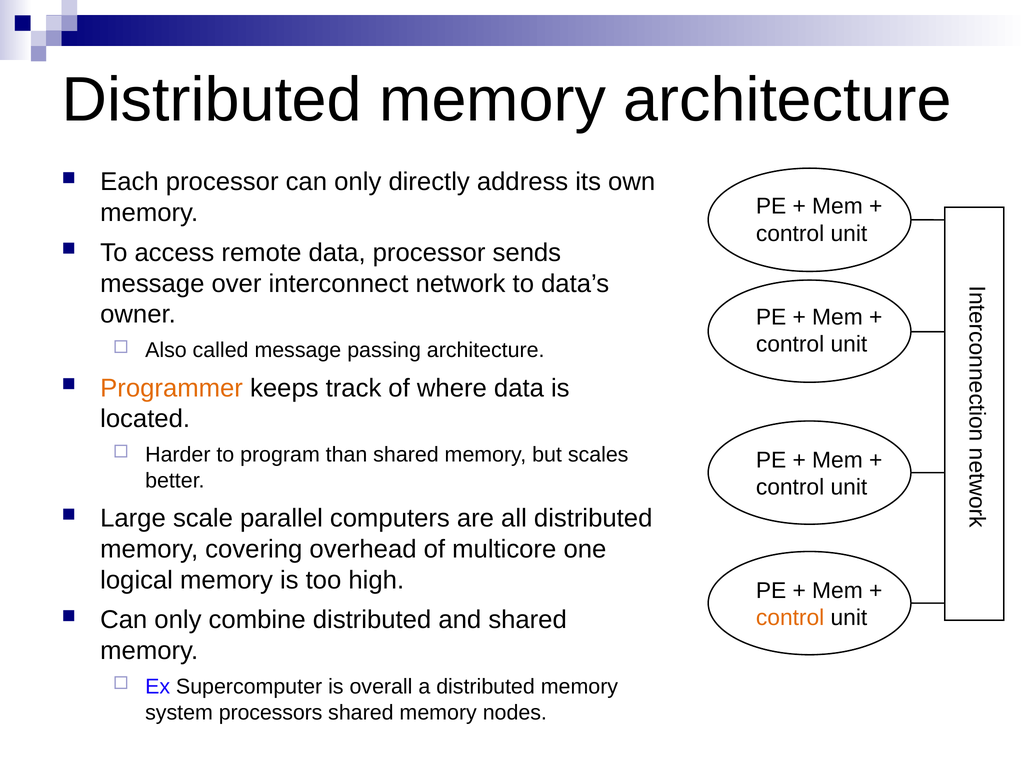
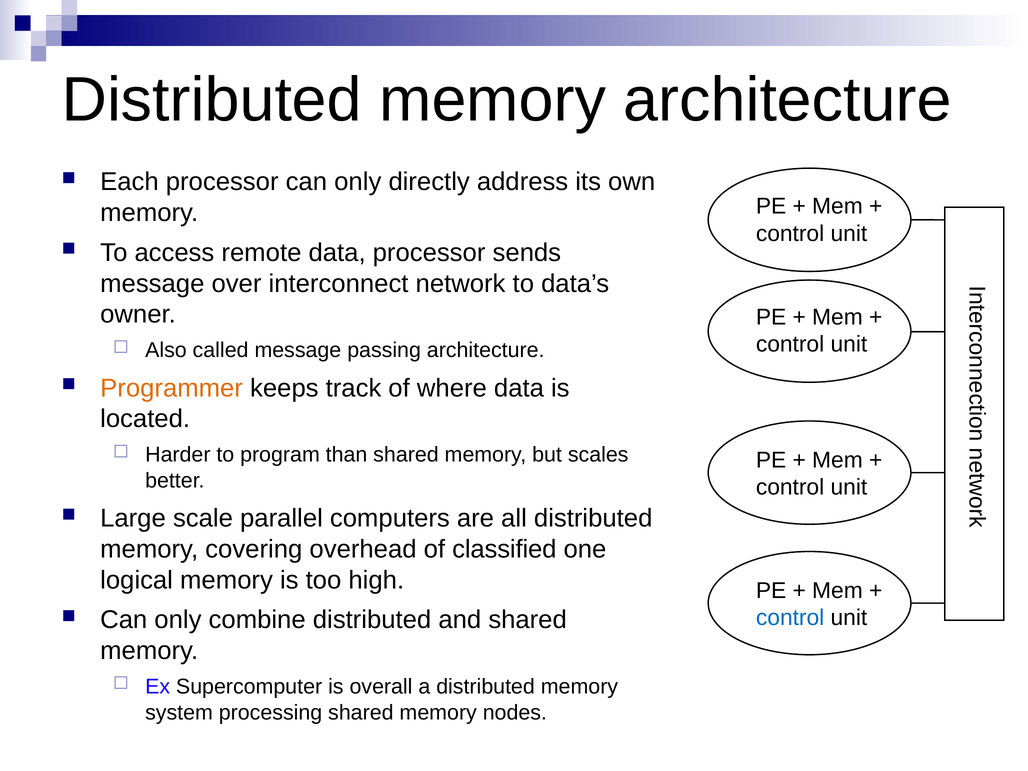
multicore: multicore -> classified (504, 549)
control colour: orange -> blue (790, 618)
processors: processors -> processing (271, 713)
